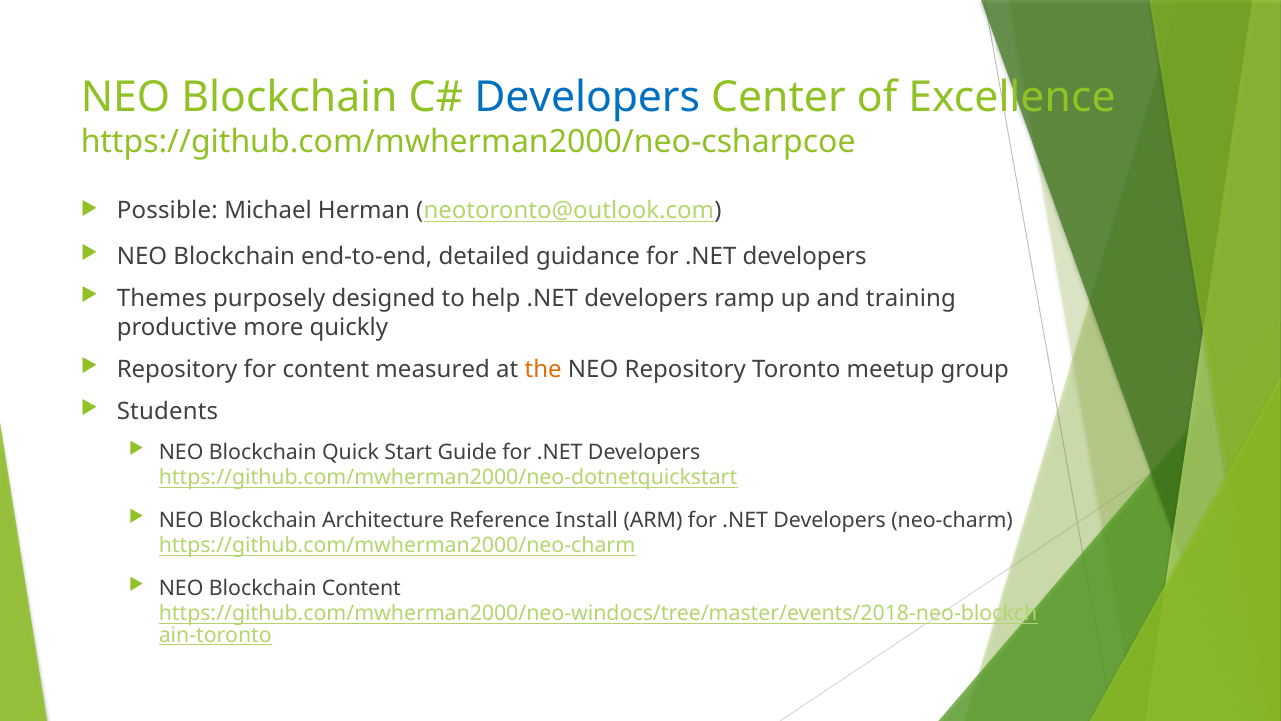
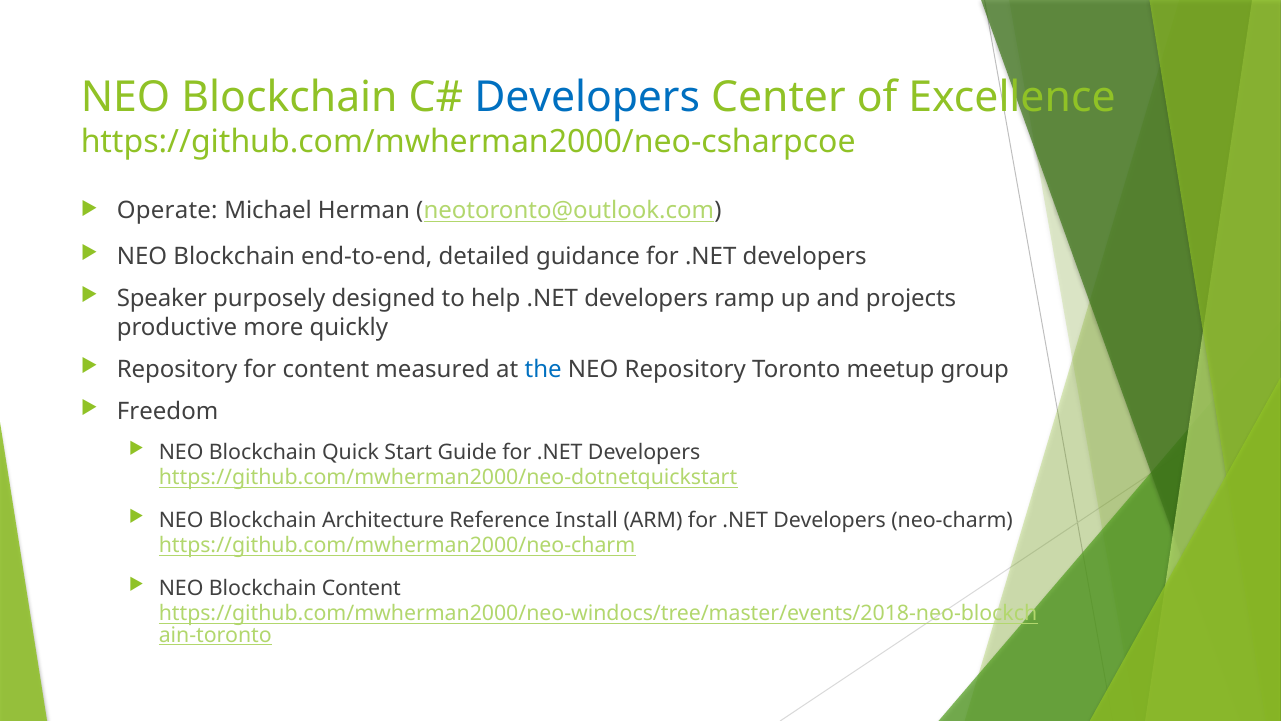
Possible: Possible -> Operate (167, 210)
Themes: Themes -> Speaker (162, 298)
training: training -> projects (911, 298)
the colour: orange -> blue (543, 369)
Students: Students -> Freedom (168, 412)
